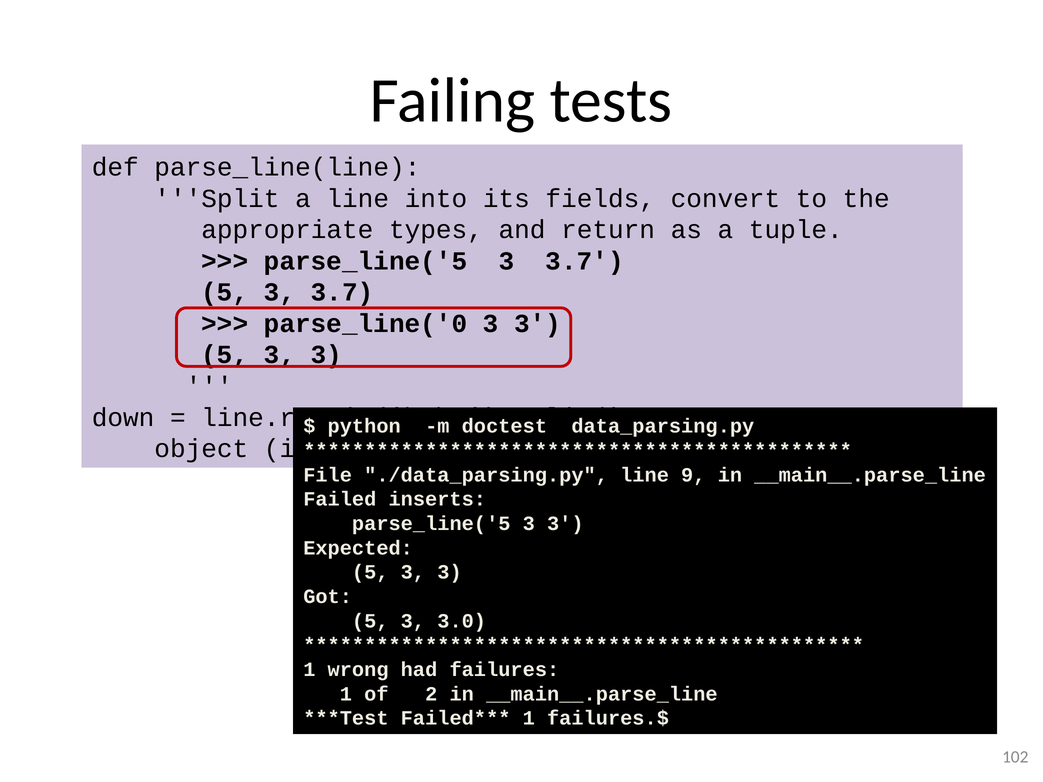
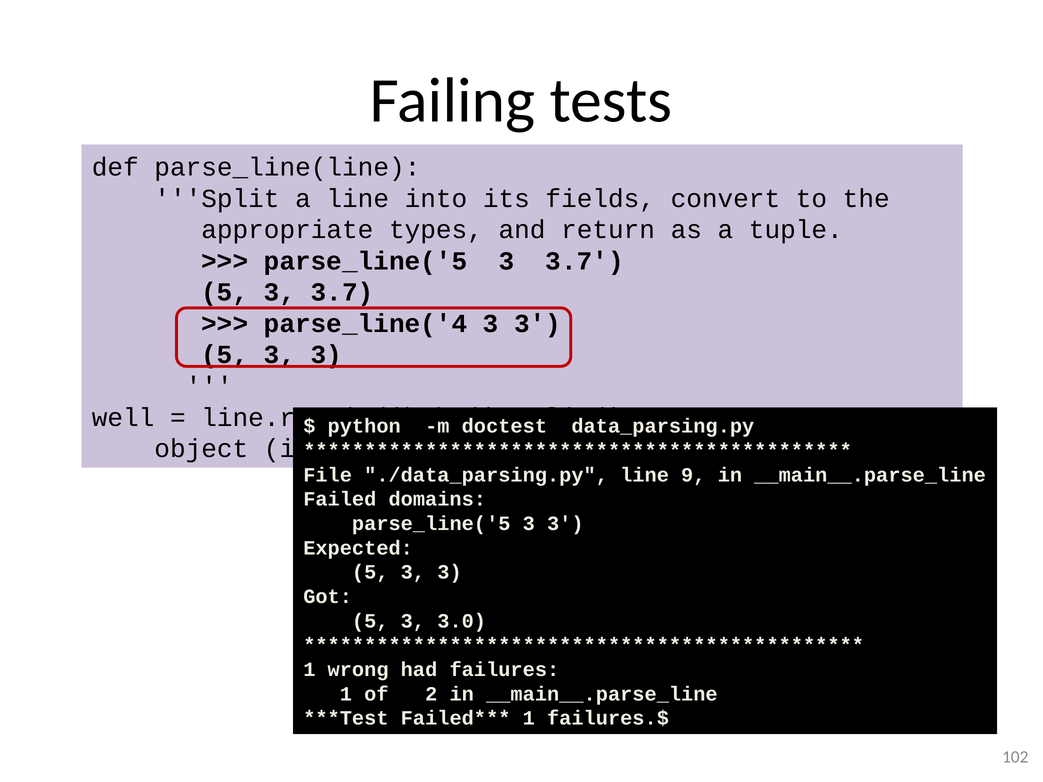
parse_line('0: parse_line('0 -> parse_line('4 (366, 324)
down: down -> well (123, 418)
inserts: inserts -> domains (437, 499)
